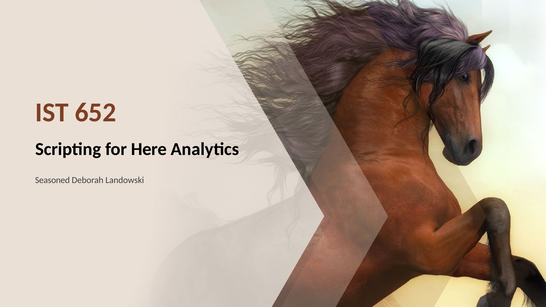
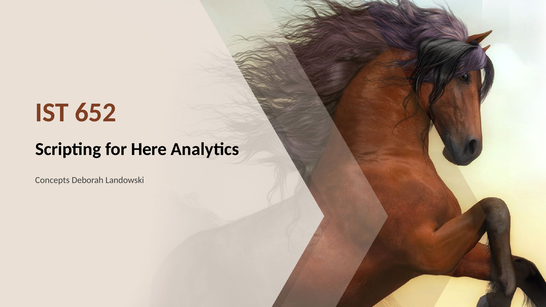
Seasoned: Seasoned -> Concepts (52, 180)
